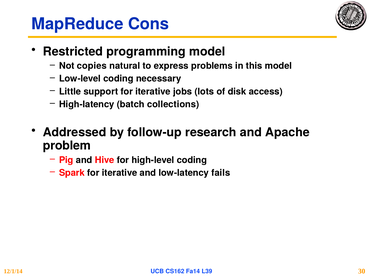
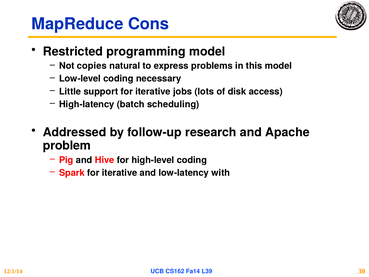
collections: collections -> scheduling (173, 104)
fails: fails -> with (221, 173)
